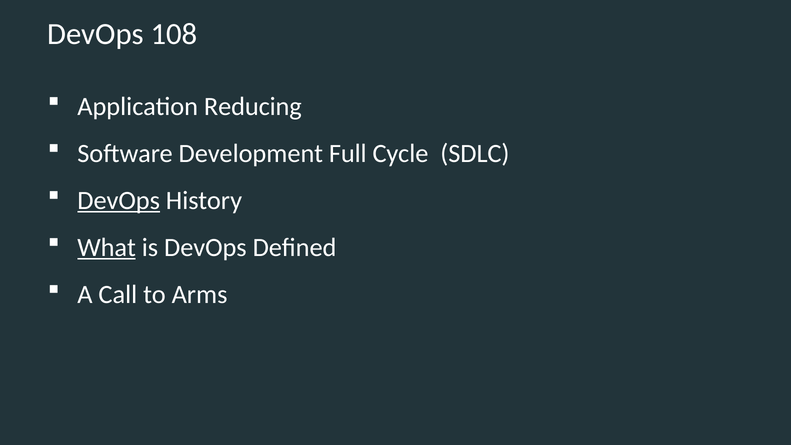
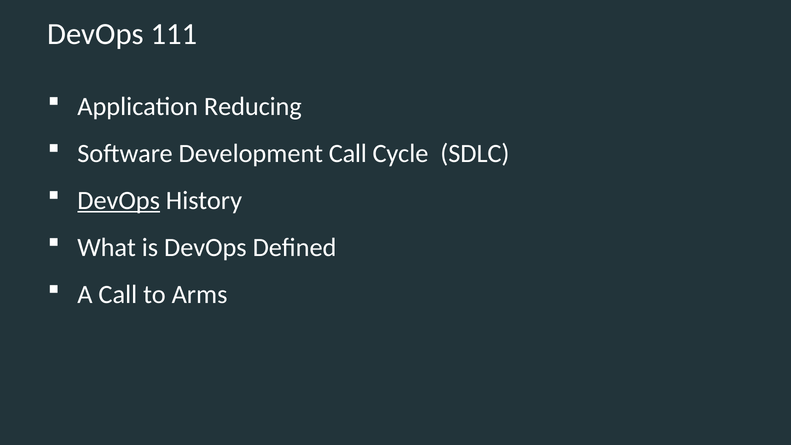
108: 108 -> 111 (174, 34)
Development Full: Full -> Call (348, 154)
What underline: present -> none (107, 248)
